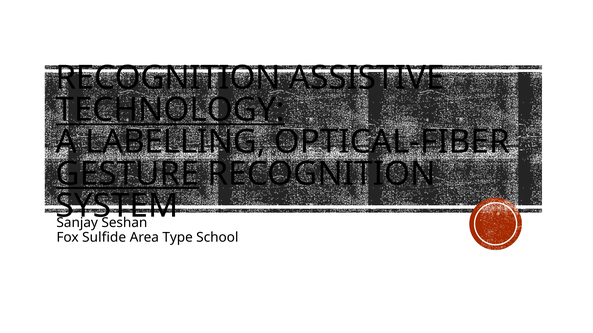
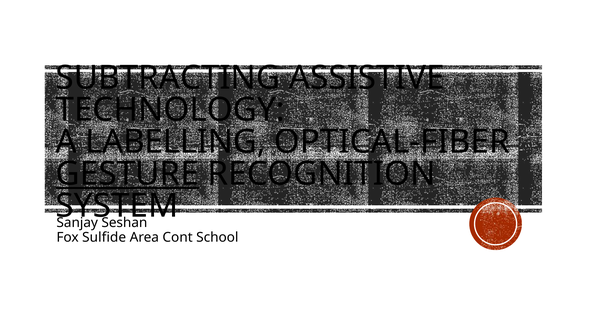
RECOGNITION: RECOGNITION -> SUBTRACTING (168, 78)
TECHNOLOGY underline: present -> none (170, 110)
Type: Type -> Cont (178, 238)
